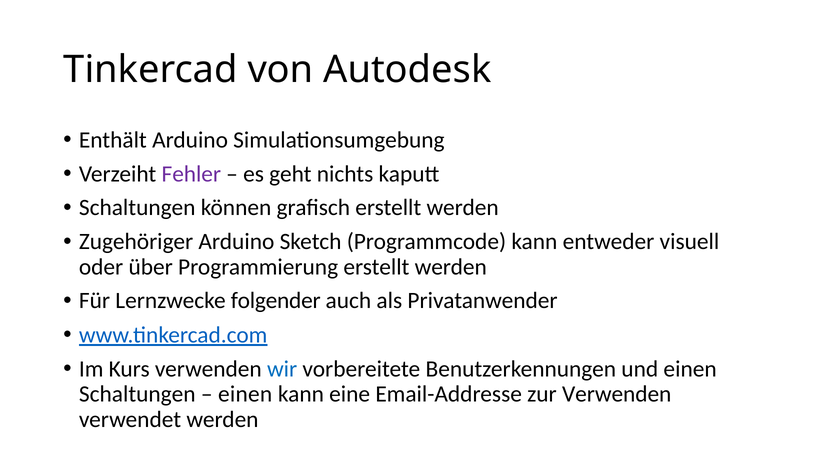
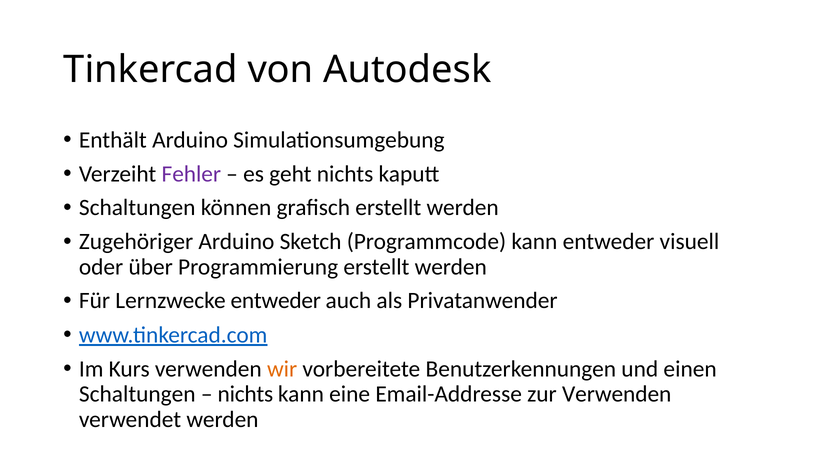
Lernzwecke folgender: folgender -> entweder (276, 301)
wir colour: blue -> orange (282, 369)
einen: einen -> nichts (245, 395)
